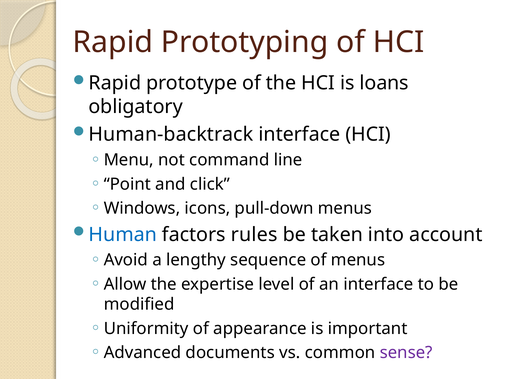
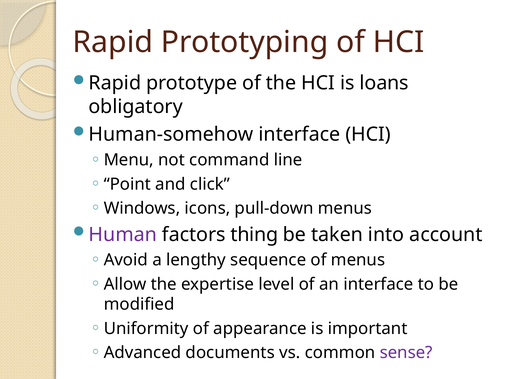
Human-backtrack: Human-backtrack -> Human-somehow (171, 135)
Human colour: blue -> purple (123, 235)
rules: rules -> thing (254, 235)
